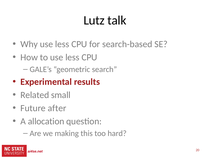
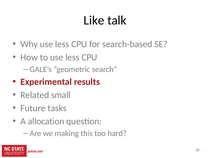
Lutz: Lutz -> Like (94, 20)
after: after -> tasks (57, 108)
